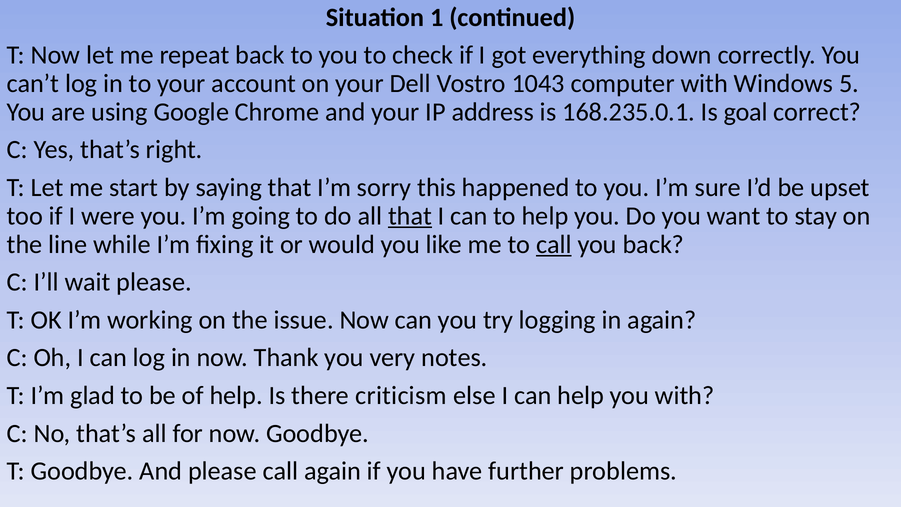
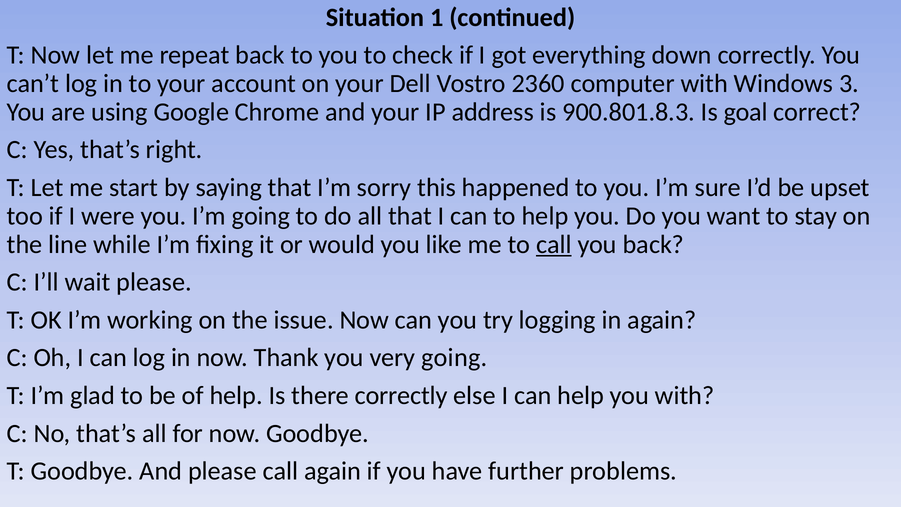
1043: 1043 -> 2360 (538, 84)
5: 5 -> 3 (849, 84)
168.235.0.1: 168.235.0.1 -> 900.801.8.3 (629, 112)
that underline: present -> none (410, 216)
very notes: notes -> going (454, 358)
there criticism: criticism -> correctly (401, 395)
